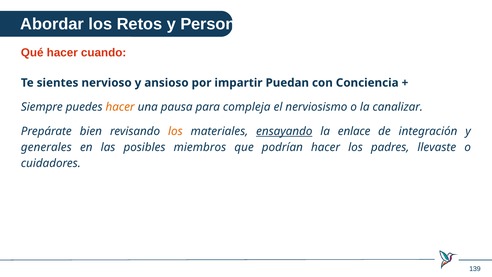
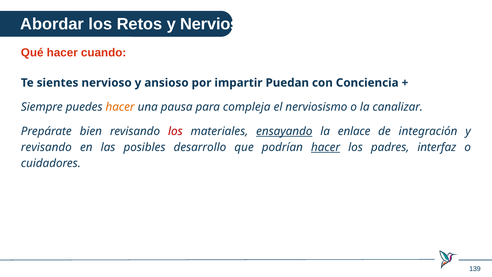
y Personal: Personal -> Nervioso (215, 24)
los colour: orange -> red (175, 131)
generales: generales -> revisando (46, 147)
miembros: miembros -> desarrollo (200, 147)
hacer underline: none -> present (326, 147)
llevaste: llevaste -> interfaz (437, 147)
